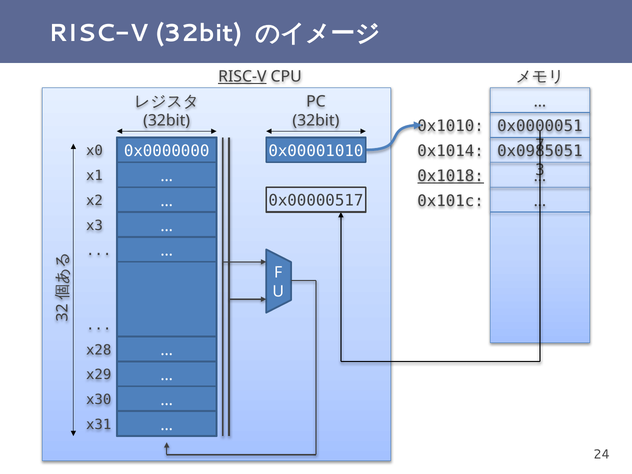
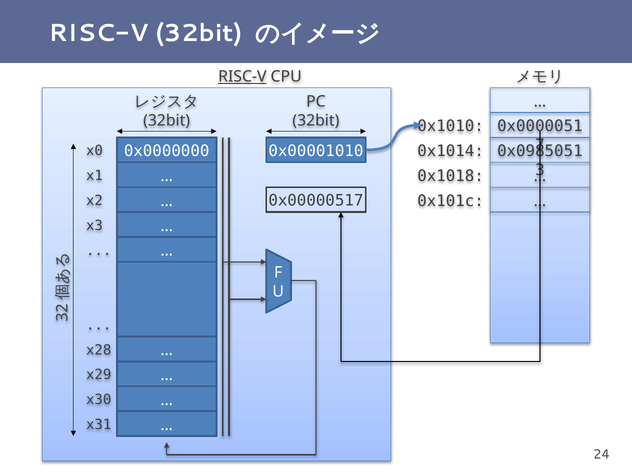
0x1018 underline: present -> none (451, 176)
